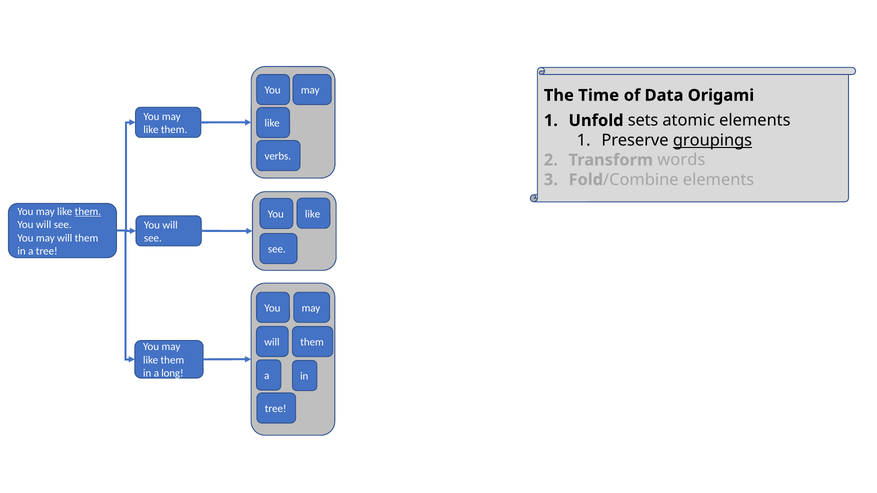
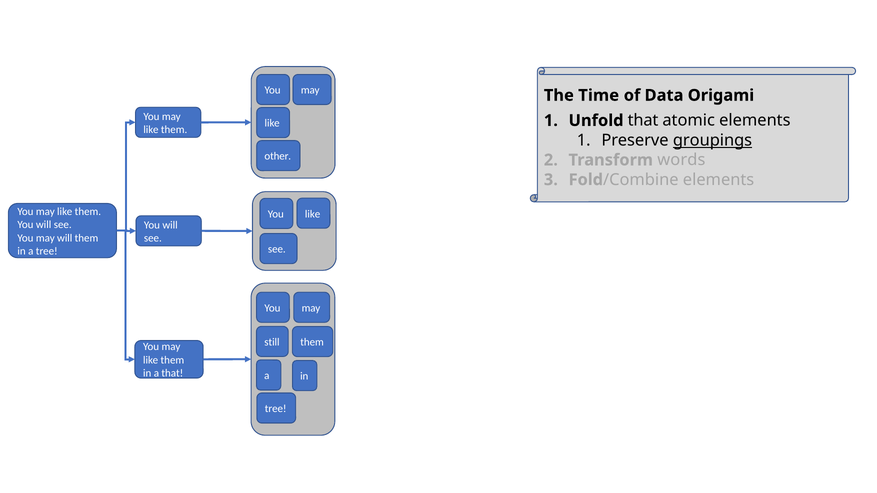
Unfold sets: sets -> that (643, 121)
verbs: verbs -> other (278, 156)
them underline: present -> none (88, 212)
will: will -> still (272, 342)
a long: long -> that (172, 373)
